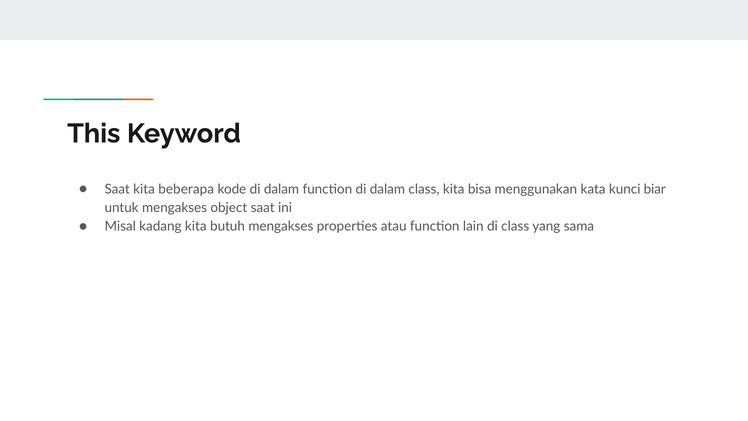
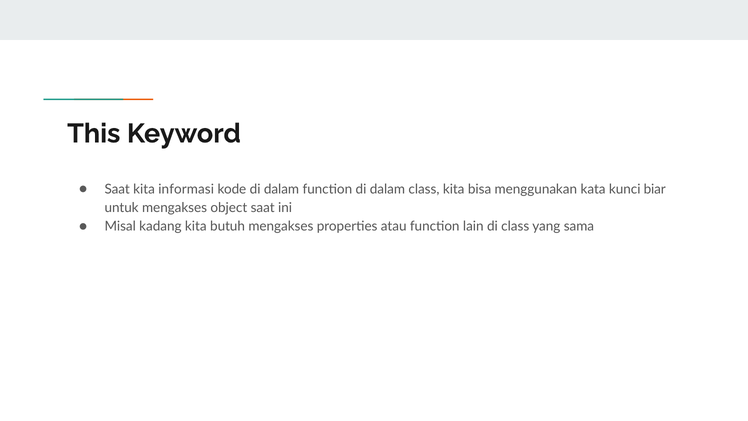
beberapa: beberapa -> informasi (186, 189)
